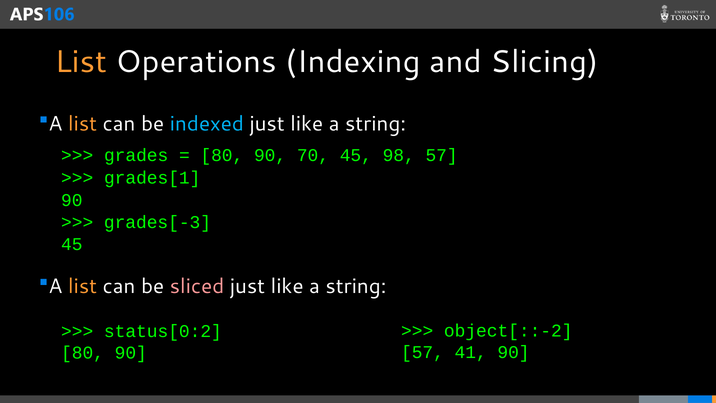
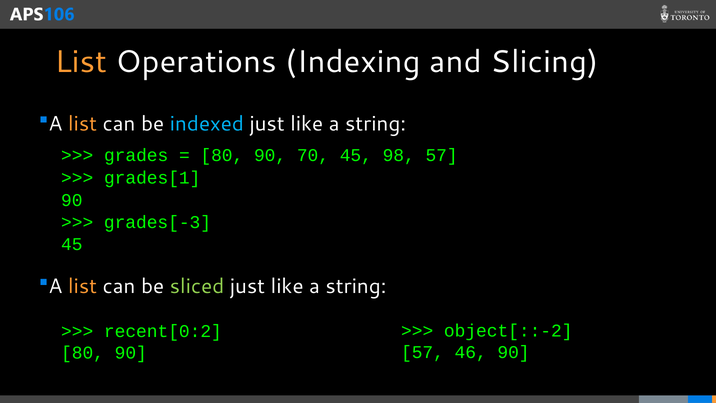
sliced colour: pink -> light green (197, 286)
status[0:2: status[0:2 -> recent[0:2 (163, 331)
41: 41 -> 46 (471, 352)
